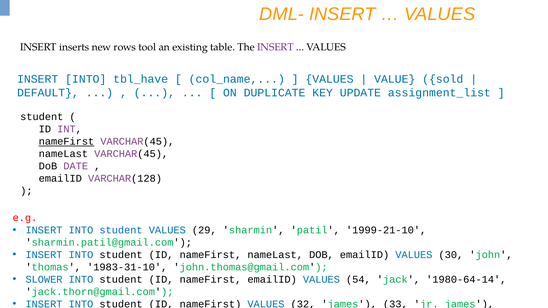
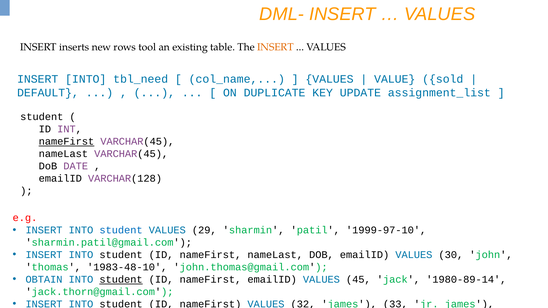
INSERT colour: purple -> orange (276, 47)
tbl_have: tbl_have -> tbl_need (141, 79)
1999-21-10: 1999-21-10 -> 1999-97-10 (386, 230)
1983-31-10: 1983-31-10 -> 1983-48-10 (127, 267)
SLOWER: SLOWER -> OBTAIN (44, 280)
student underline: none -> present (121, 280)
54: 54 -> 45 (358, 280)
1980-64-14: 1980-64-14 -> 1980-89-14 (466, 280)
